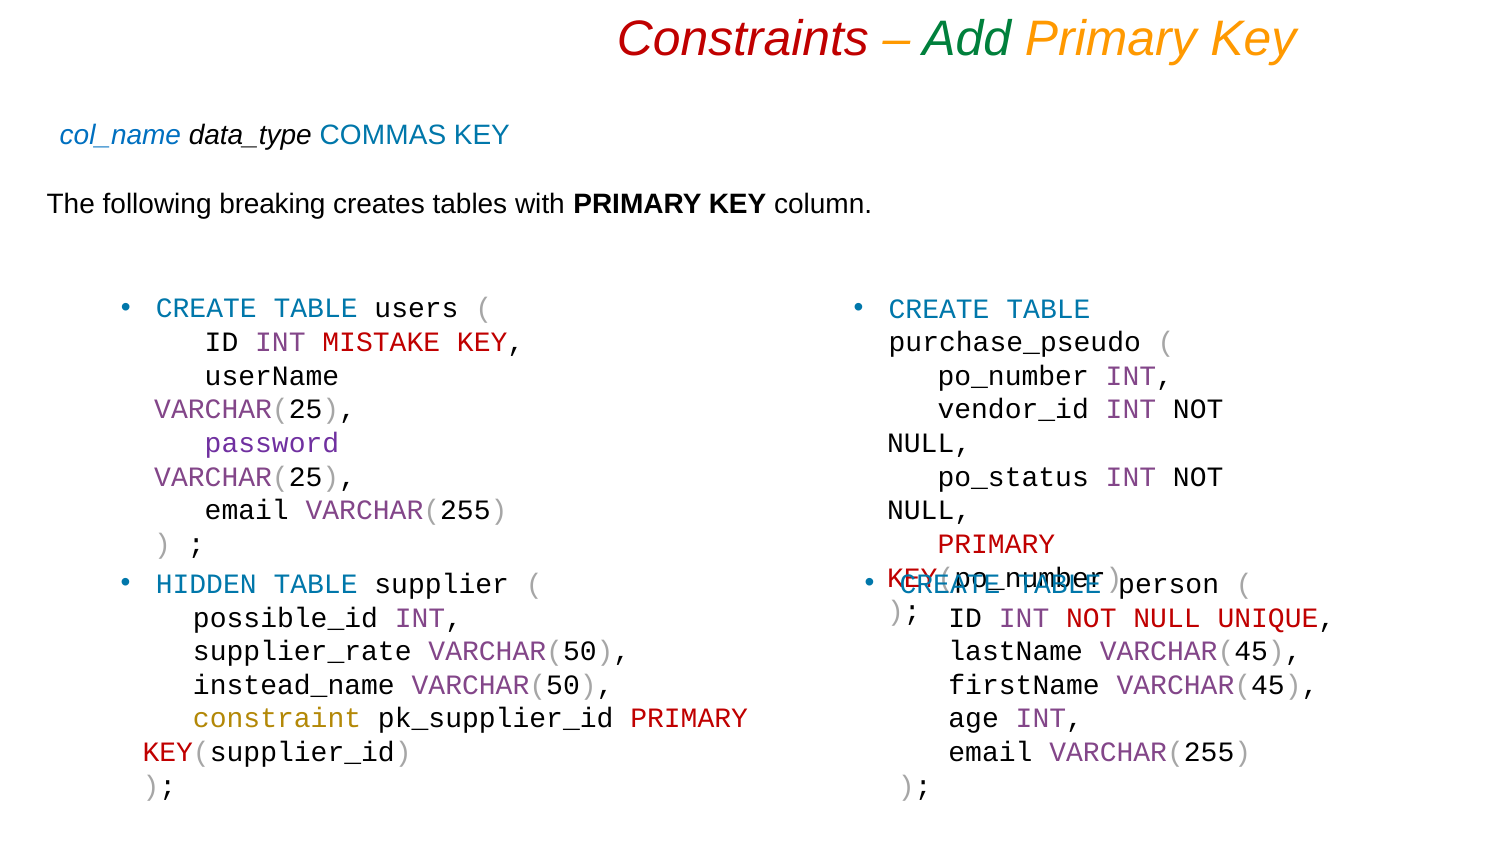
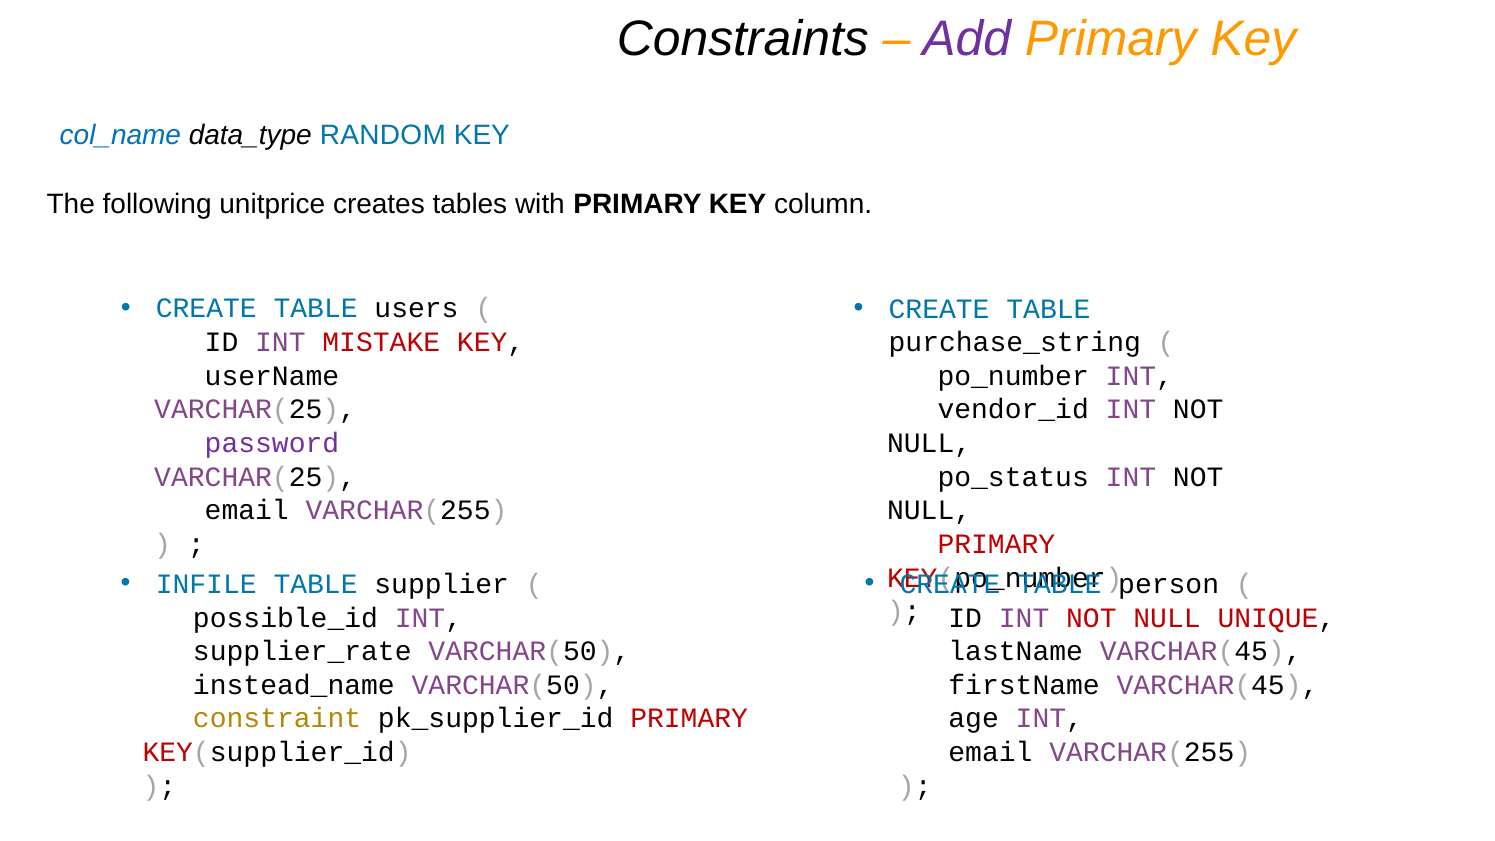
Constraints colour: red -> black (743, 39)
Add colour: green -> purple (967, 39)
COMMAS: COMMAS -> RANDOM (383, 136)
breaking: breaking -> unitprice (272, 204)
purchase_pseudo: purchase_pseudo -> purchase_string (1015, 342)
HIDDEN: HIDDEN -> INFILE (206, 584)
